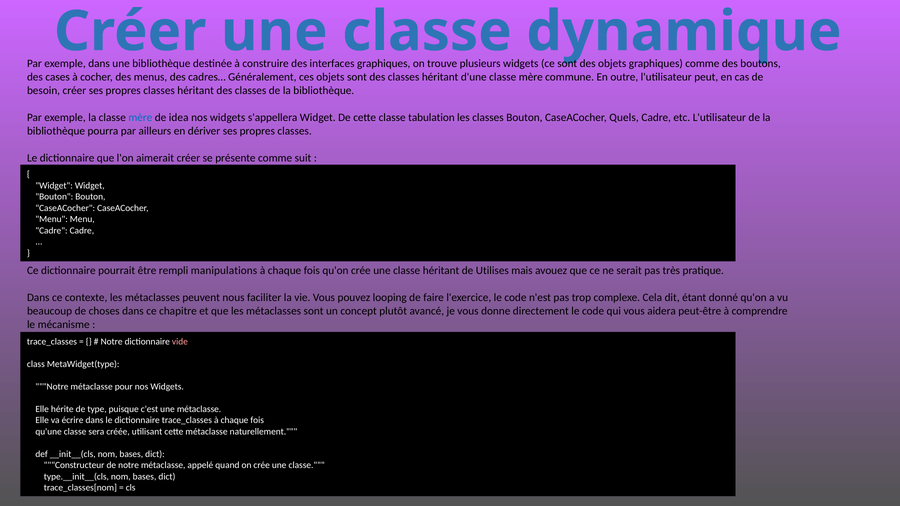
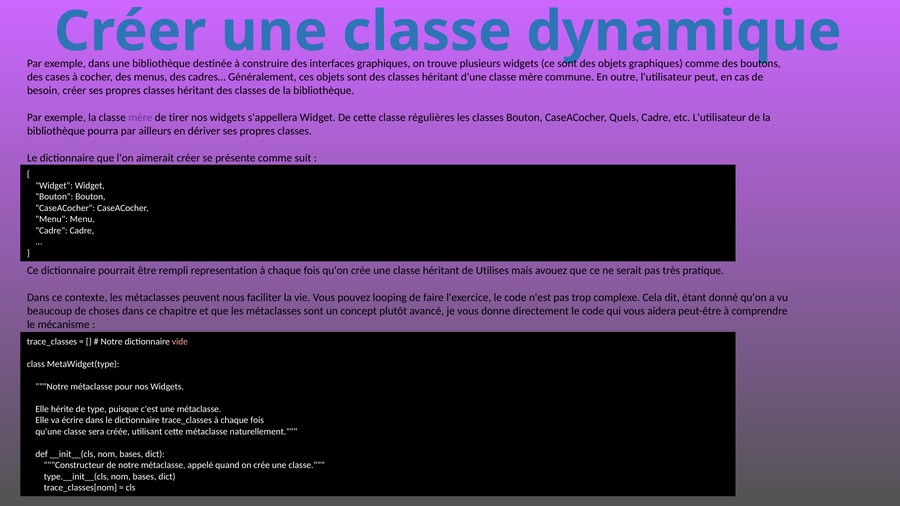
mère colour: blue -> purple (140, 118)
idea: idea -> tirer (179, 118)
tabulation: tabulation -> régulières (431, 118)
manipulations: manipulations -> representation (224, 271)
